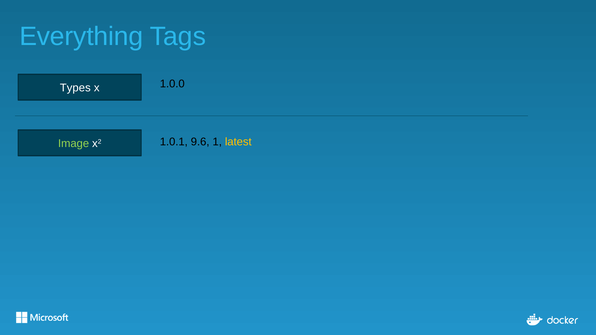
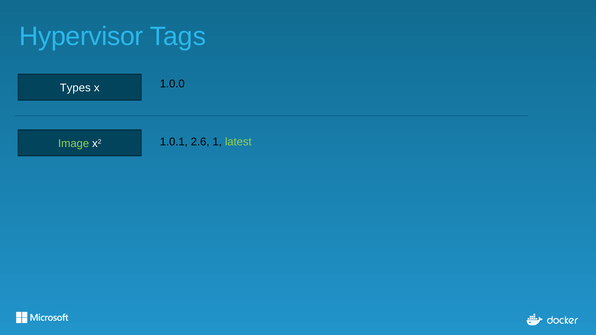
Everything: Everything -> Hypervisor (81, 36)
9.6: 9.6 -> 2.6 (200, 142)
latest colour: yellow -> light green (238, 142)
